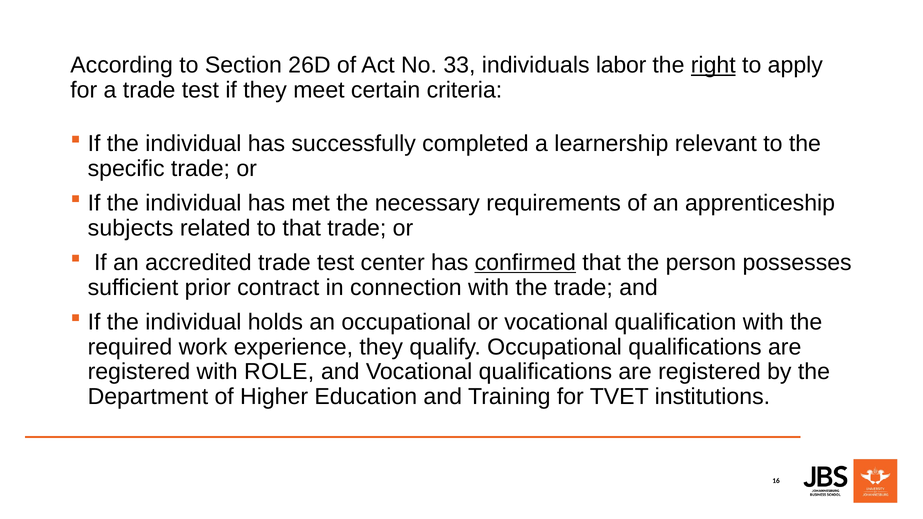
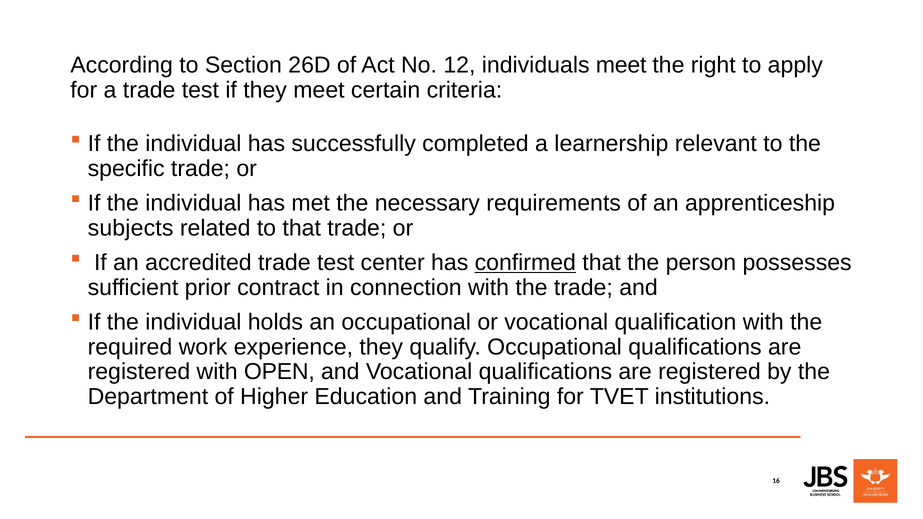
33: 33 -> 12 (459, 65)
individuals labor: labor -> meet (621, 65)
right underline: present -> none (713, 65)
ROLE: ROLE -> OPEN (279, 372)
